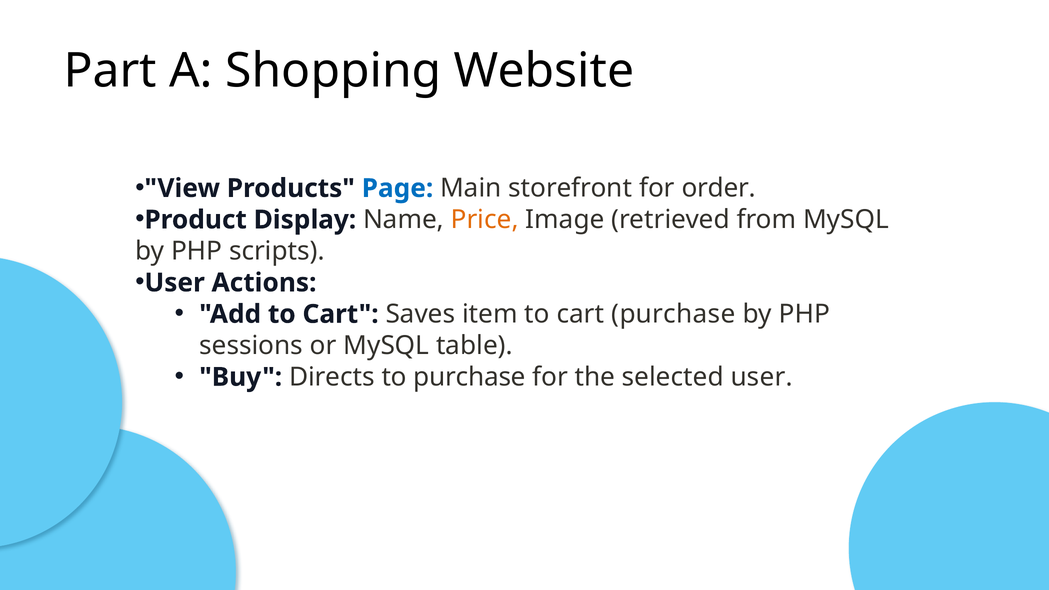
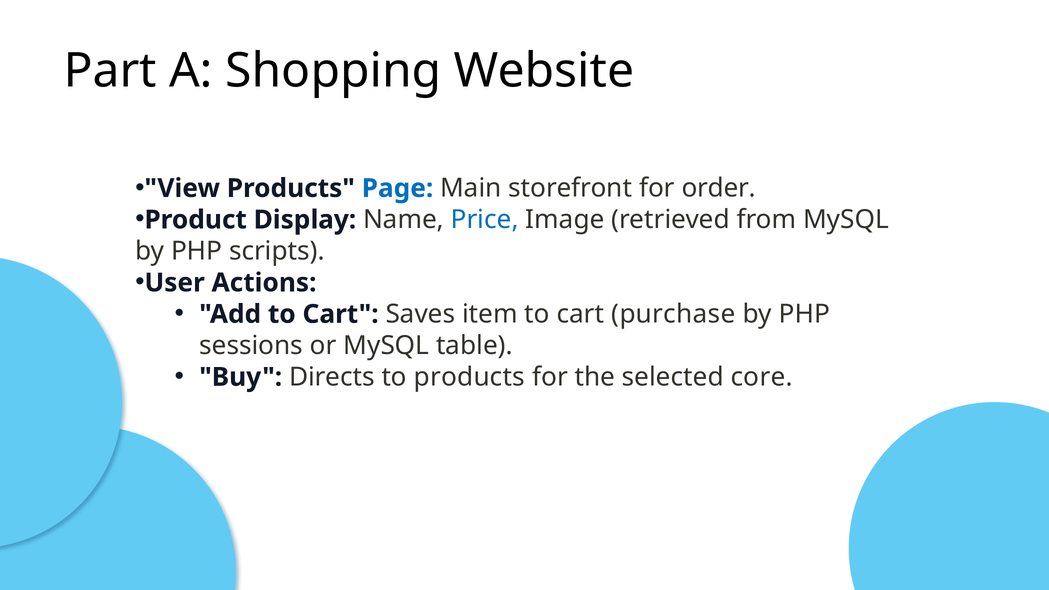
Price colour: orange -> blue (485, 220)
to purchase: purchase -> products (469, 377)
selected user: user -> core (762, 377)
